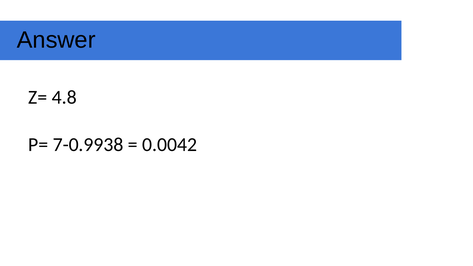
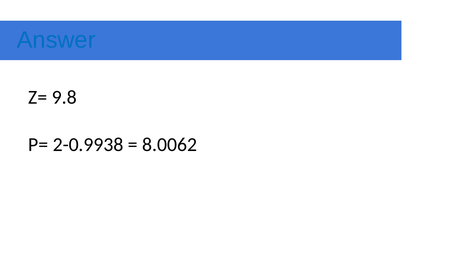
Answer colour: black -> blue (56, 40)
4.8: 4.8 -> 9.8 (64, 97)
7-0.9938: 7-0.9938 -> 2-0.9938 (88, 145)
0.0042: 0.0042 -> 8.0062 (170, 145)
